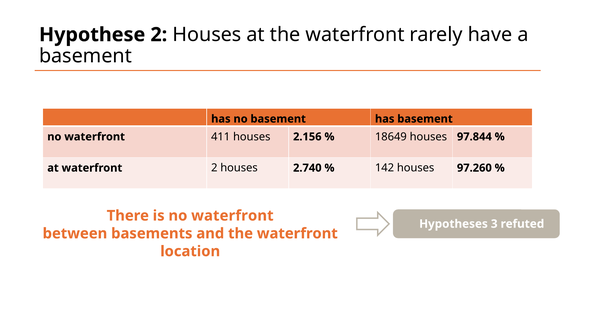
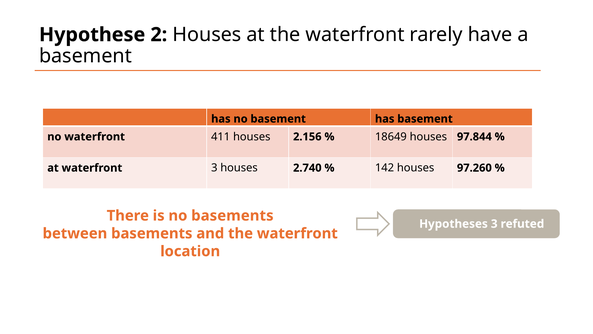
waterfront 2: 2 -> 3 (214, 168)
is no waterfront: waterfront -> basements (232, 215)
